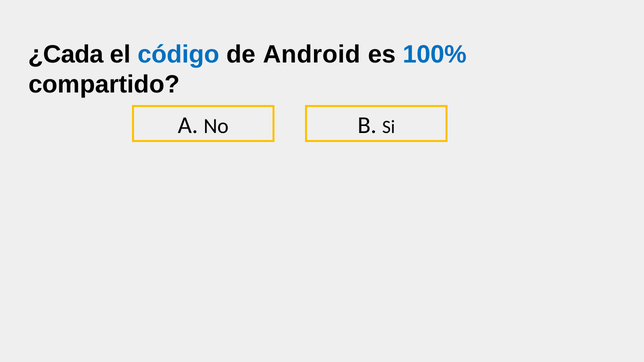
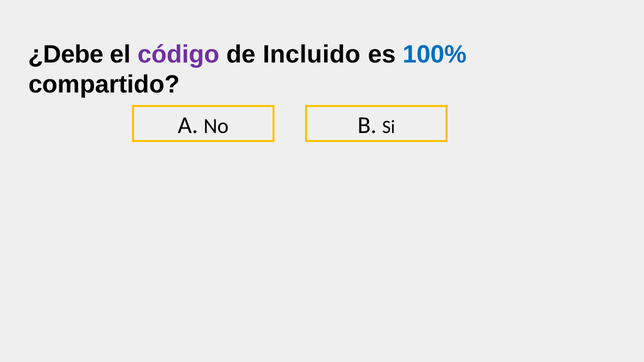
¿Cada: ¿Cada -> ¿Debe (66, 55)
código colour: blue -> purple (178, 55)
Android: Android -> Incluido (312, 55)
